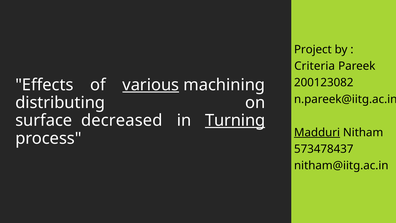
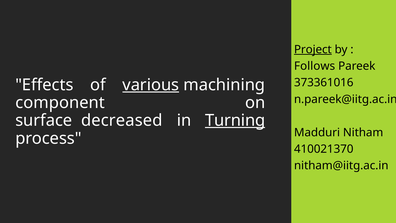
Project underline: none -> present (313, 49)
Criteria: Criteria -> Follows (315, 66)
200123082: 200123082 -> 373361016 (324, 83)
distributing: distributing -> component (60, 103)
Madduri underline: present -> none (317, 132)
573478437: 573478437 -> 410021370 (324, 149)
